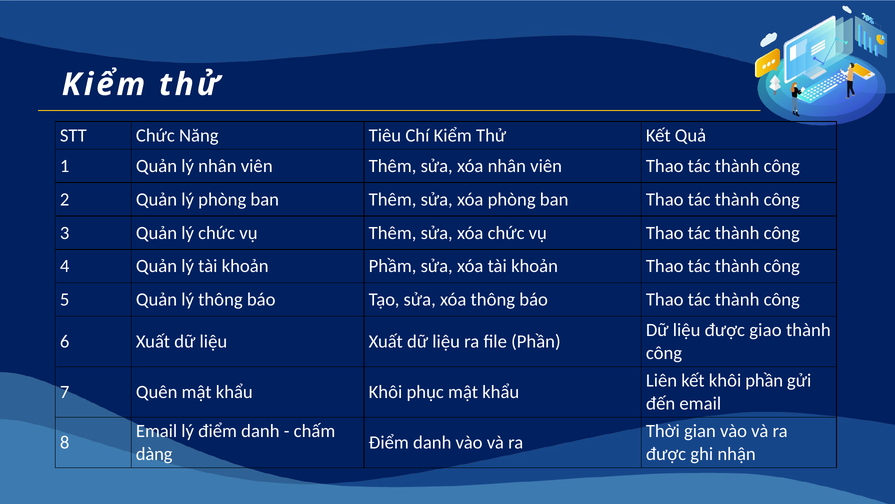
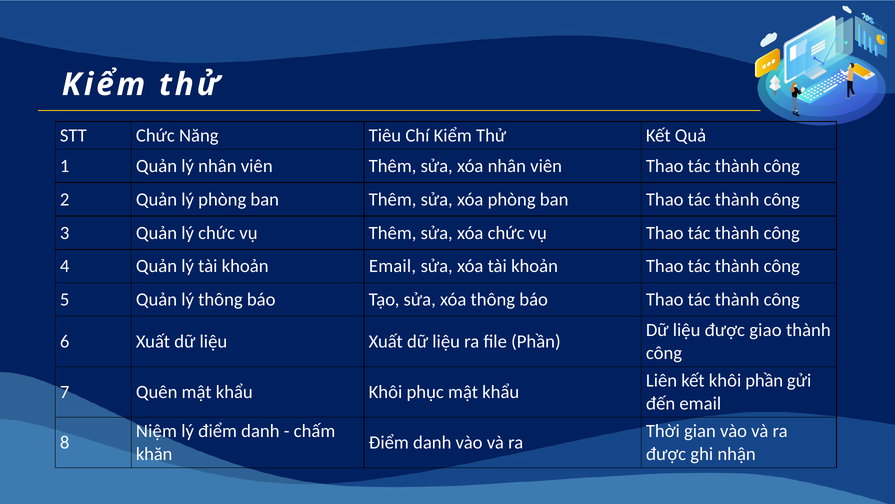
khoản Phầm: Phầm -> Email (392, 266)
Email: Email -> Niệm (156, 431)
dàng: dàng -> khăn (154, 454)
